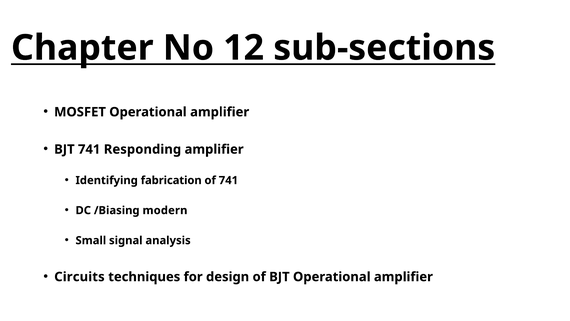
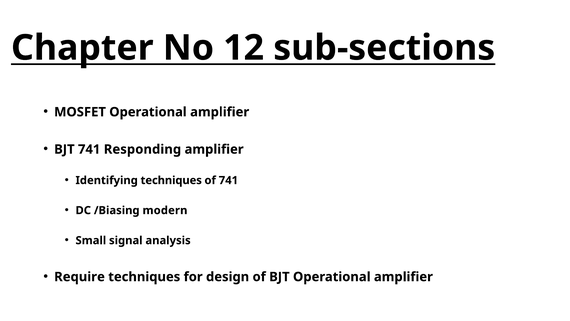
Identifying fabrication: fabrication -> techniques (171, 180)
Circuits: Circuits -> Require (79, 277)
